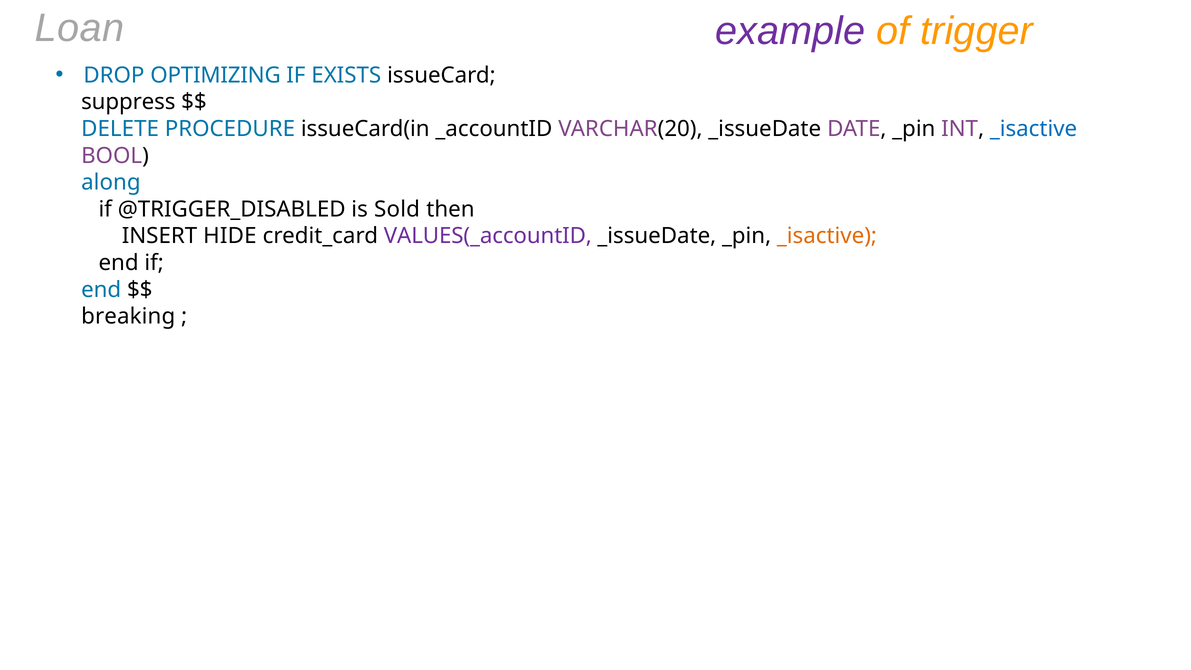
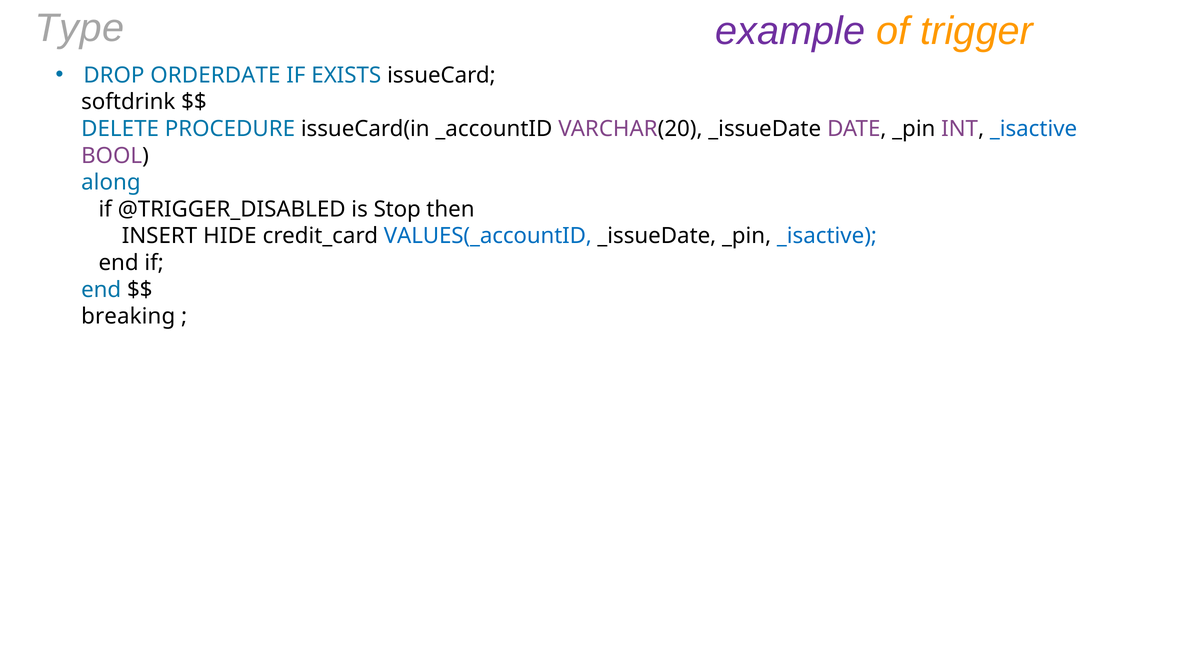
Loan: Loan -> Type (80, 28)
OPTIMIZING: OPTIMIZING -> ORDERDATE (215, 75)
suppress: suppress -> softdrink (128, 102)
Sold: Sold -> Stop (397, 209)
VALUES(_accountID colour: purple -> blue (488, 236)
_isactive colour: orange -> blue (827, 236)
